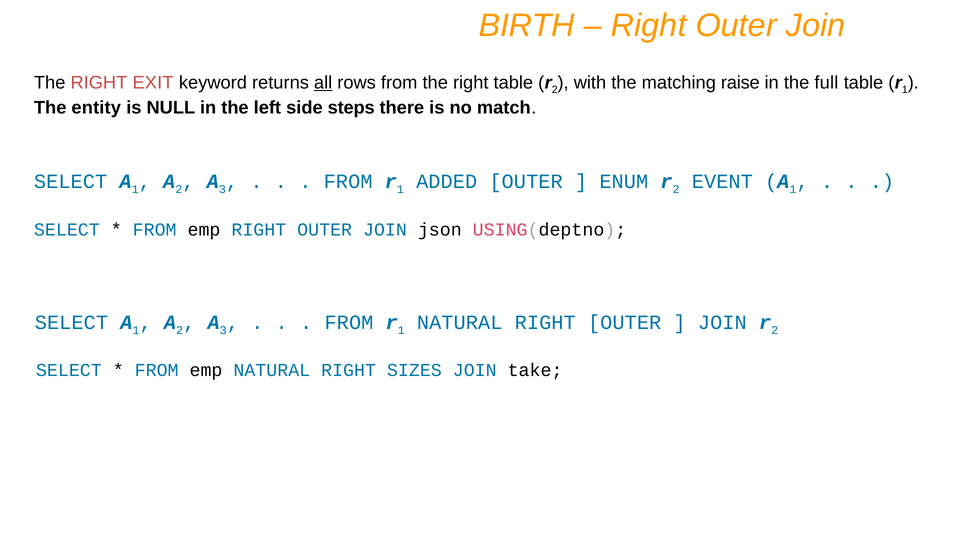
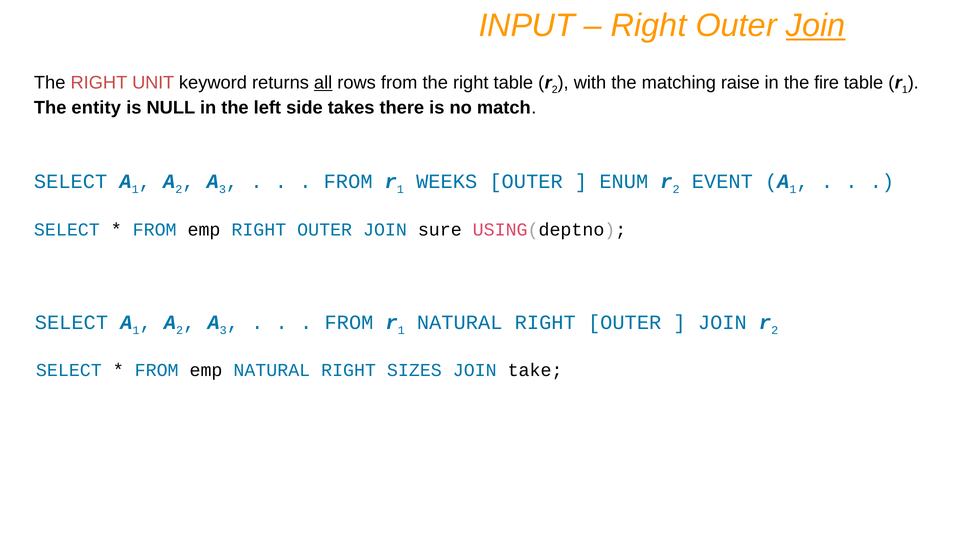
BIRTH: BIRTH -> INPUT (527, 25)
Join underline: none -> present (816, 25)
EXIT: EXIT -> UNIT (153, 83)
full: full -> fire (827, 83)
steps: steps -> takes (351, 108)
ADDED: ADDED -> WEEKS (447, 182)
json: json -> sure (440, 230)
